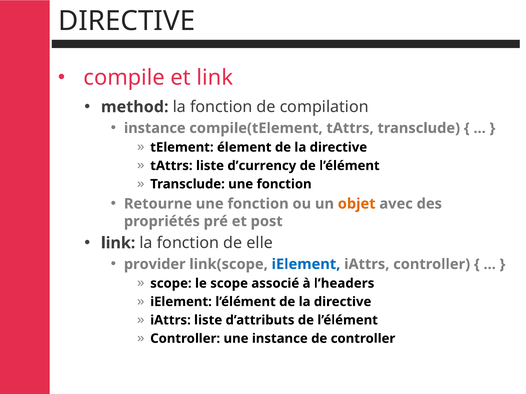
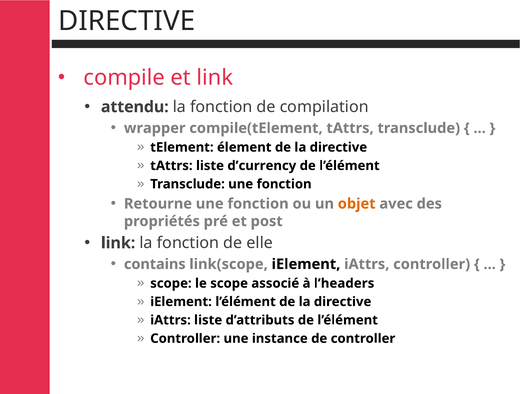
method: method -> attendu (135, 107)
instance: instance -> wrapper (155, 128)
provider: provider -> contains (155, 265)
iElement colour: blue -> black (306, 265)
